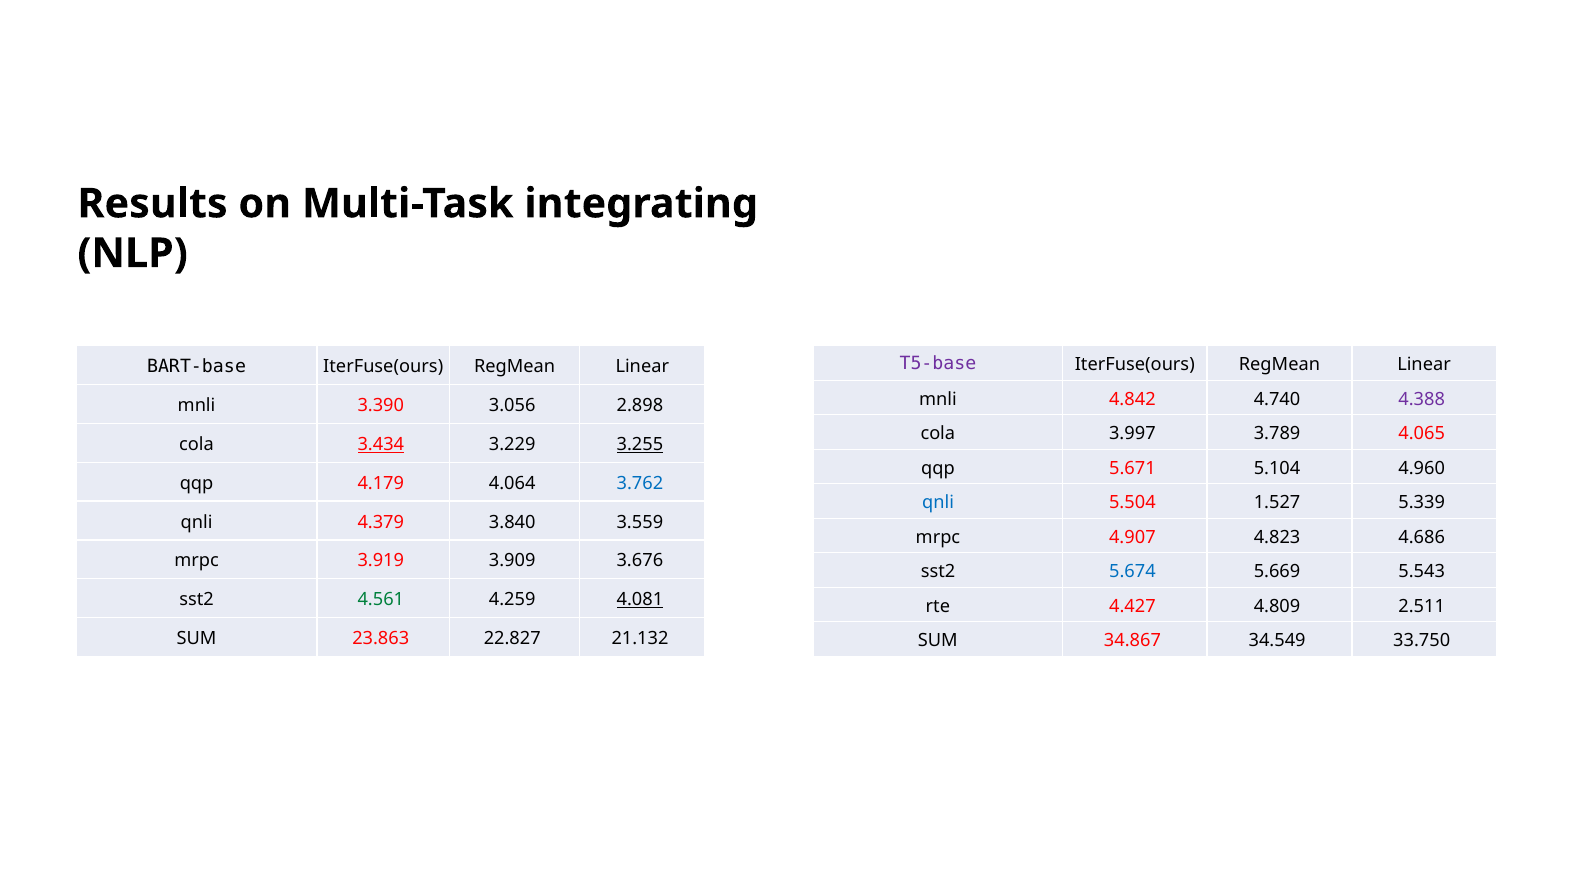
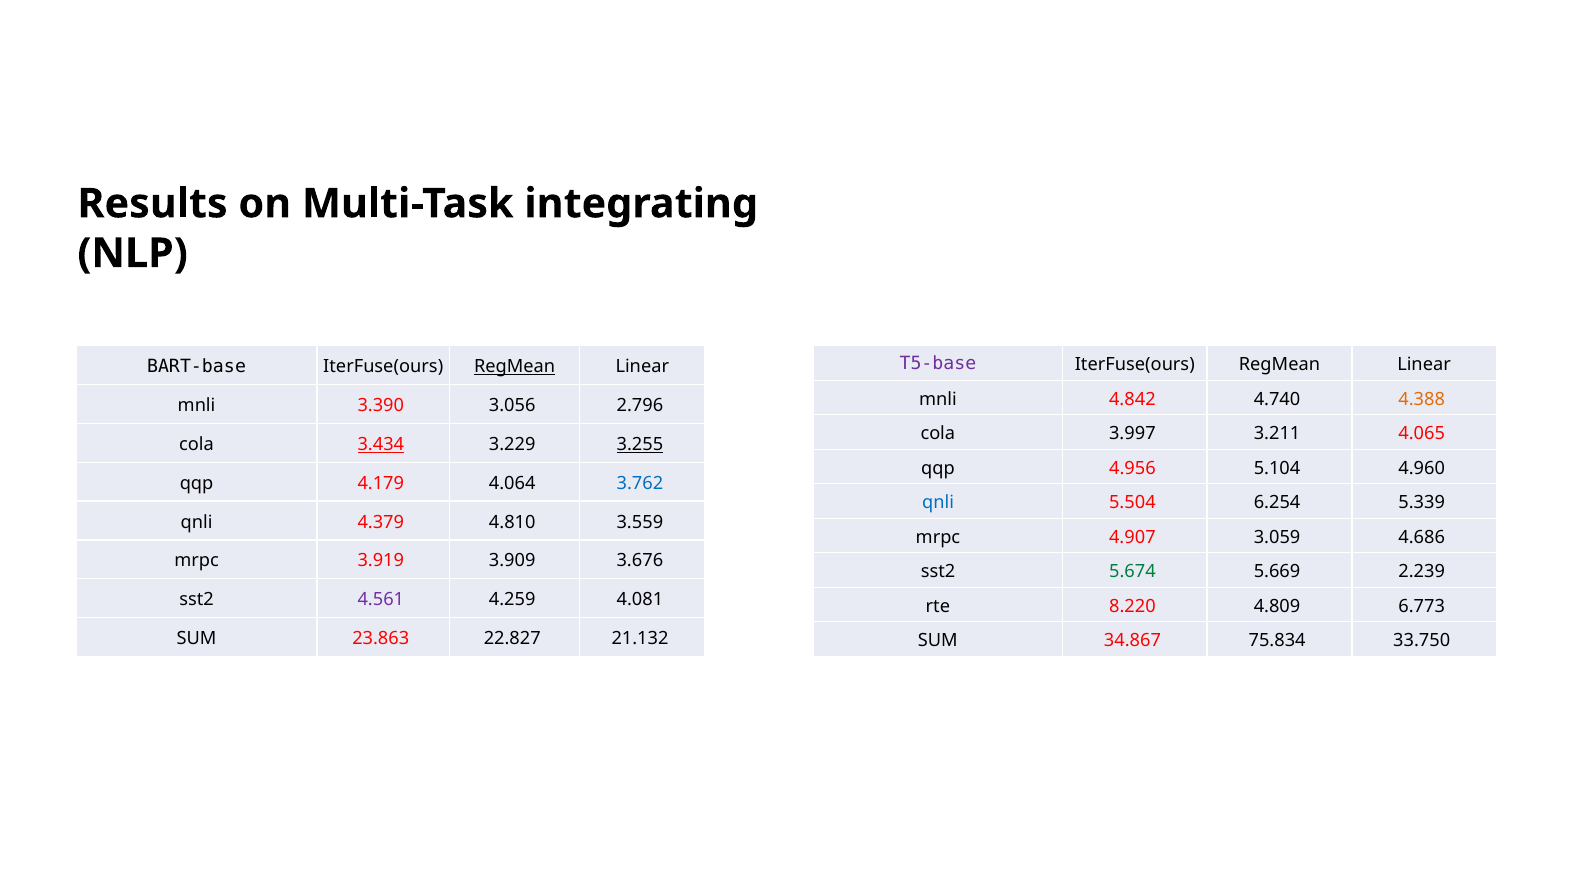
RegMean underline: none -> present (515, 367)
4.388 colour: purple -> orange (1422, 399)
2.898: 2.898 -> 2.796 (640, 406)
3.789: 3.789 -> 3.211 (1277, 434)
5.671: 5.671 -> 4.956 (1132, 468)
1.527: 1.527 -> 6.254 (1277, 503)
3.840: 3.840 -> 4.810 (512, 522)
4.823: 4.823 -> 3.059 (1277, 537)
5.674 colour: blue -> green (1132, 572)
5.543: 5.543 -> 2.239 (1422, 572)
4.561 colour: green -> purple (381, 600)
4.081 underline: present -> none (640, 600)
4.427: 4.427 -> 8.220 (1132, 606)
2.511: 2.511 -> 6.773 (1422, 606)
34.549: 34.549 -> 75.834 (1277, 641)
